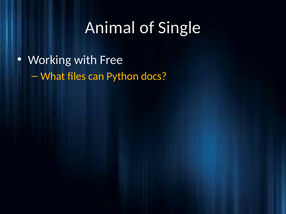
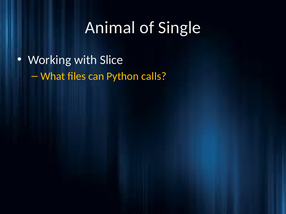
Free: Free -> Slice (111, 60)
docs: docs -> calls (154, 76)
